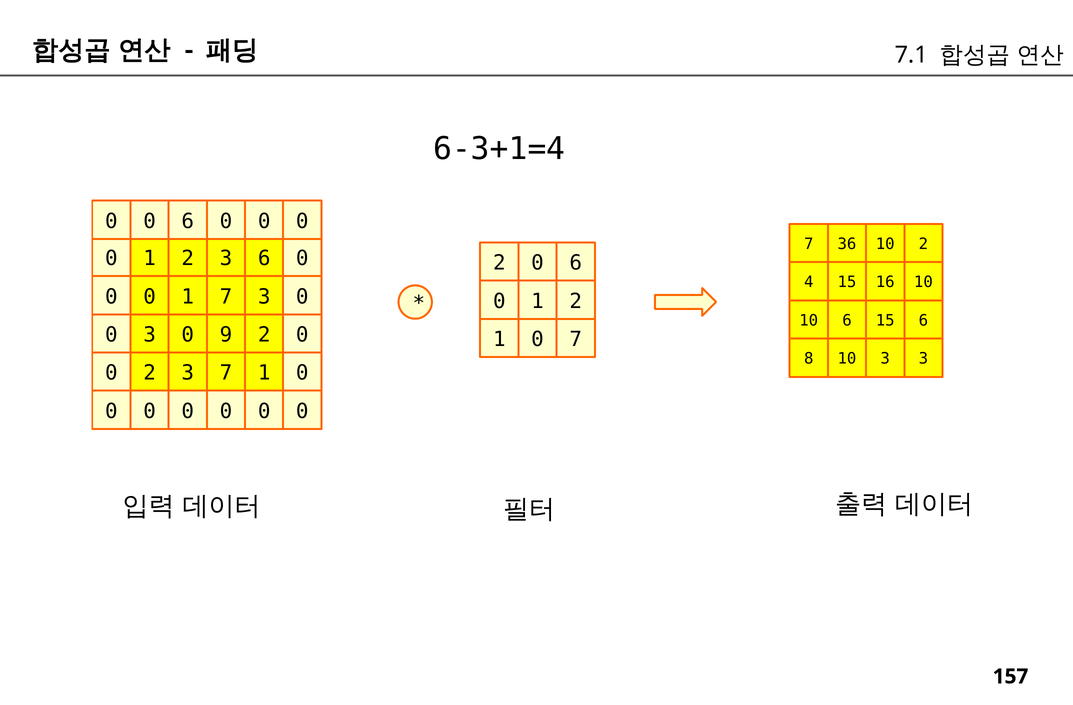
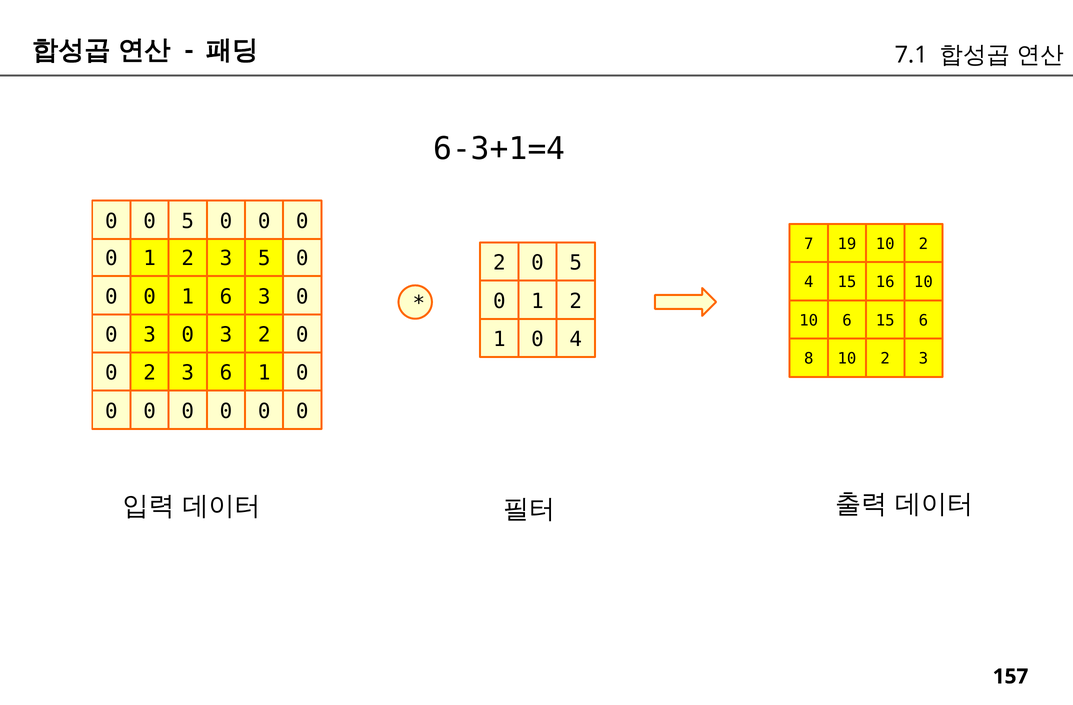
6: 6 -> 5 (188, 221)
36: 36 -> 19 (847, 244)
3 6: 6 -> 5 (264, 258)
2 0 6: 6 -> 5 (576, 263)
1 7: 7 -> 6 (226, 297)
0 9: 9 -> 3 (226, 335)
1 0 7: 7 -> 4 (576, 339)
8 10 3: 3 -> 2 (885, 359)
3 7: 7 -> 6 (226, 373)
